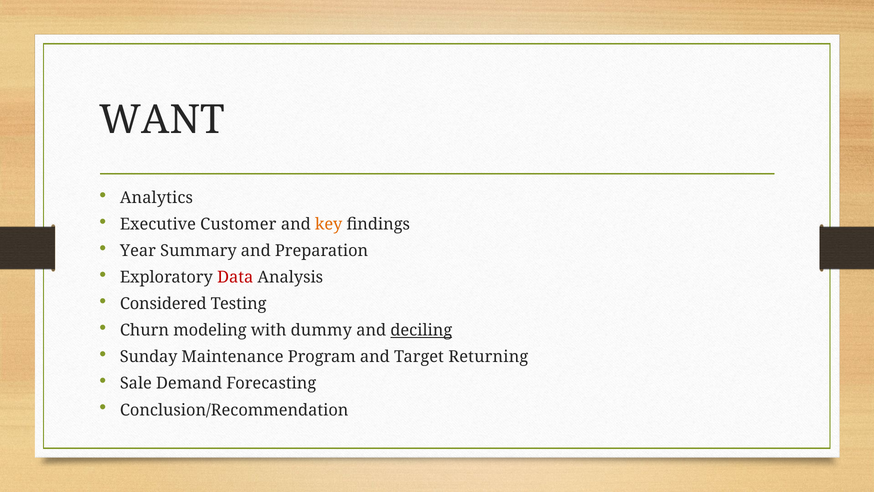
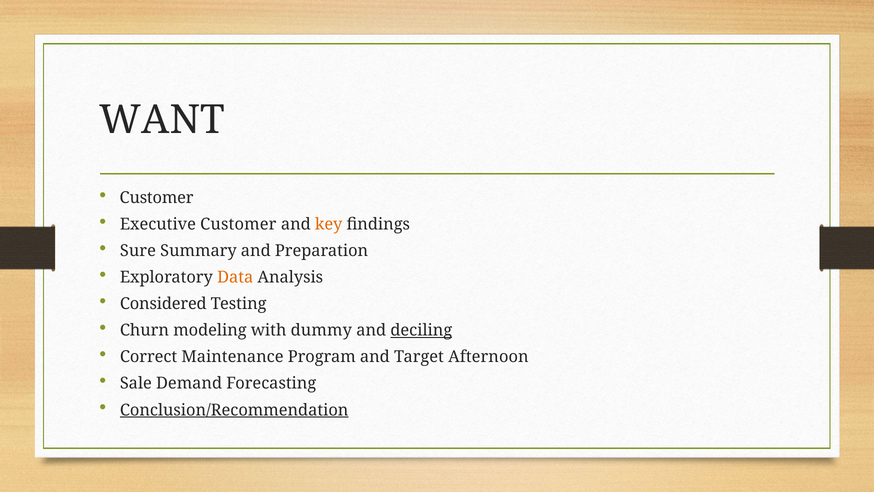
Analytics: Analytics -> Customer (157, 198)
Year: Year -> Sure (138, 251)
Data colour: red -> orange (235, 277)
Sunday: Sunday -> Correct (149, 357)
Returning: Returning -> Afternoon (488, 357)
Conclusion/Recommendation underline: none -> present (234, 410)
